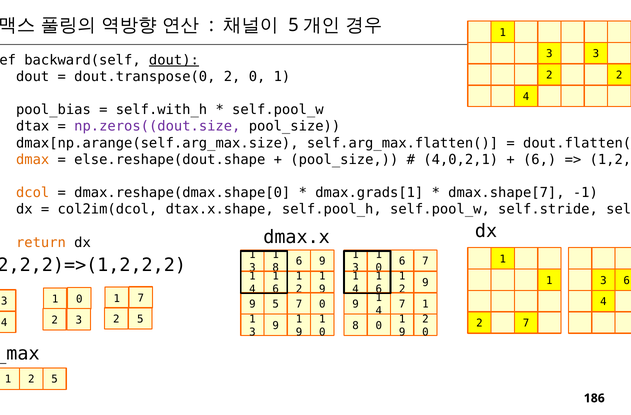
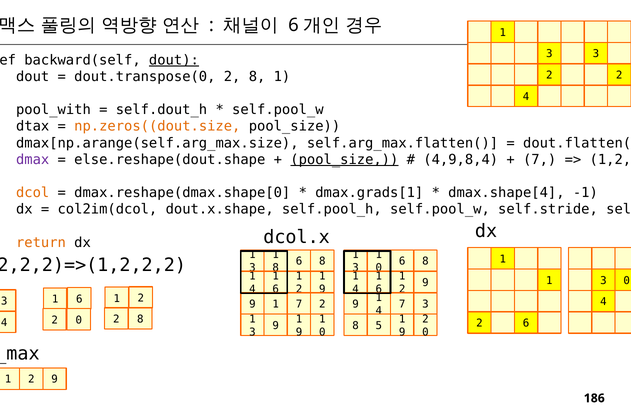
5: 5 -> 6 (293, 25)
dout.transpose(0 2 0: 0 -> 8 (257, 76)
pool_bias: pool_bias -> pool_with (53, 110)
self.with_h: self.with_h -> self.dout_h (161, 110)
np.zeros((dout.size colour: purple -> orange (157, 126)
dmax colour: orange -> purple (33, 159)
pool_size underline: none -> present (344, 159)
4,0,2,1: 4,0,2,1 -> 4,9,8,4 (461, 159)
6: 6 -> 7 (540, 159)
dmax.shape[7: dmax.shape[7 -> dmax.shape[4 (506, 193)
dtax.x.shape: dtax.x.shape -> dout.x.shape (220, 209)
dmax.x: dmax.x -> dcol.x (297, 237)
9: 9 -> 8 (322, 261)
7: 7 -> 8 (425, 261)
3 6: 6 -> 0 (627, 280)
7: 7 -> 2 (141, 298)
0: 0 -> 6 (79, 299)
5: 5 -> 1 (276, 304)
7 0: 0 -> 2 (322, 304)
1: 1 -> 3 (425, 304)
5: 5 -> 8 (140, 319)
3: 3 -> 0 (79, 320)
2 7: 7 -> 6 (526, 323)
8 0: 0 -> 5 (379, 325)
5: 5 -> 9 (55, 379)
